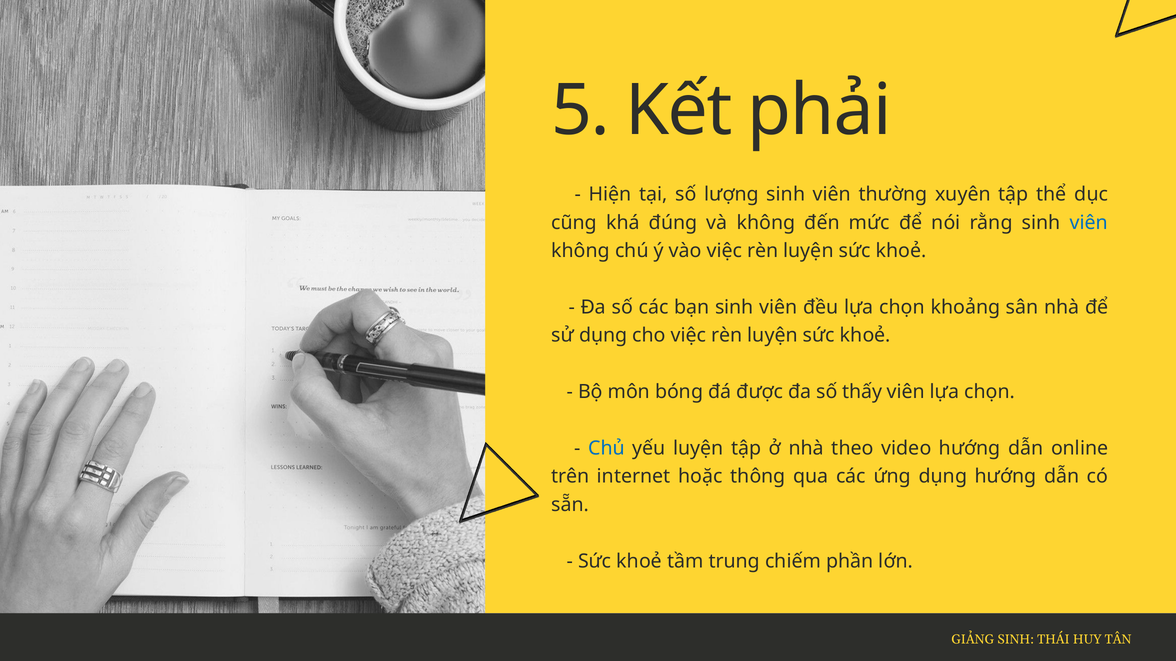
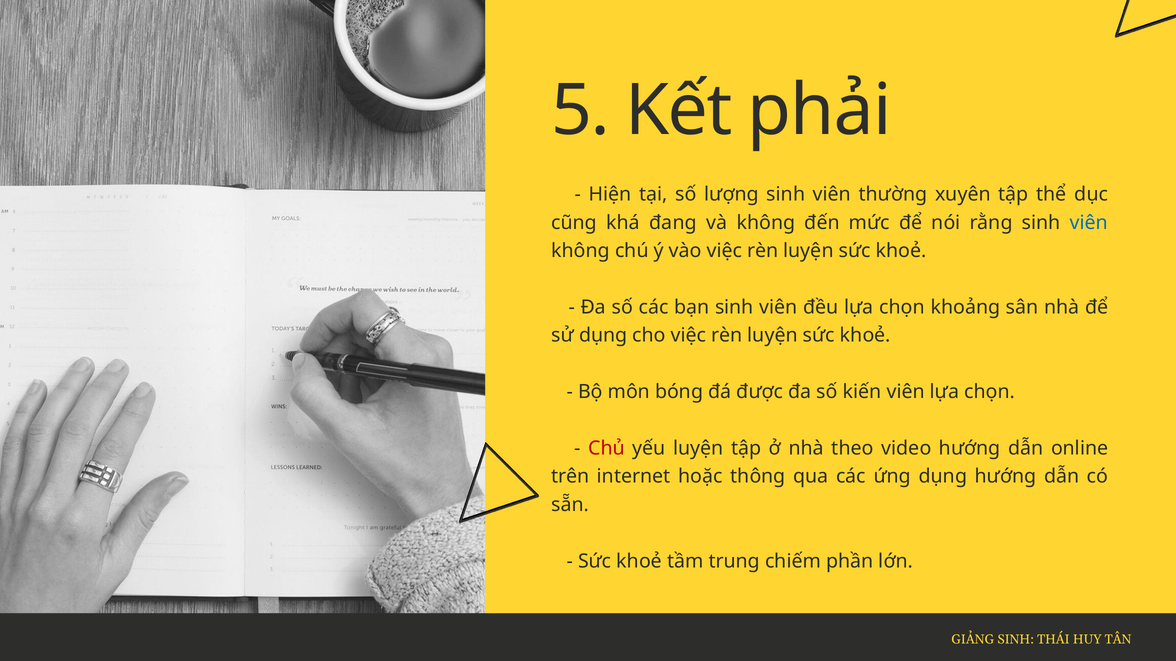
đúng: đúng -> đang (673, 223)
thấy: thấy -> kiến (862, 392)
Chủ colour: blue -> red (607, 449)
